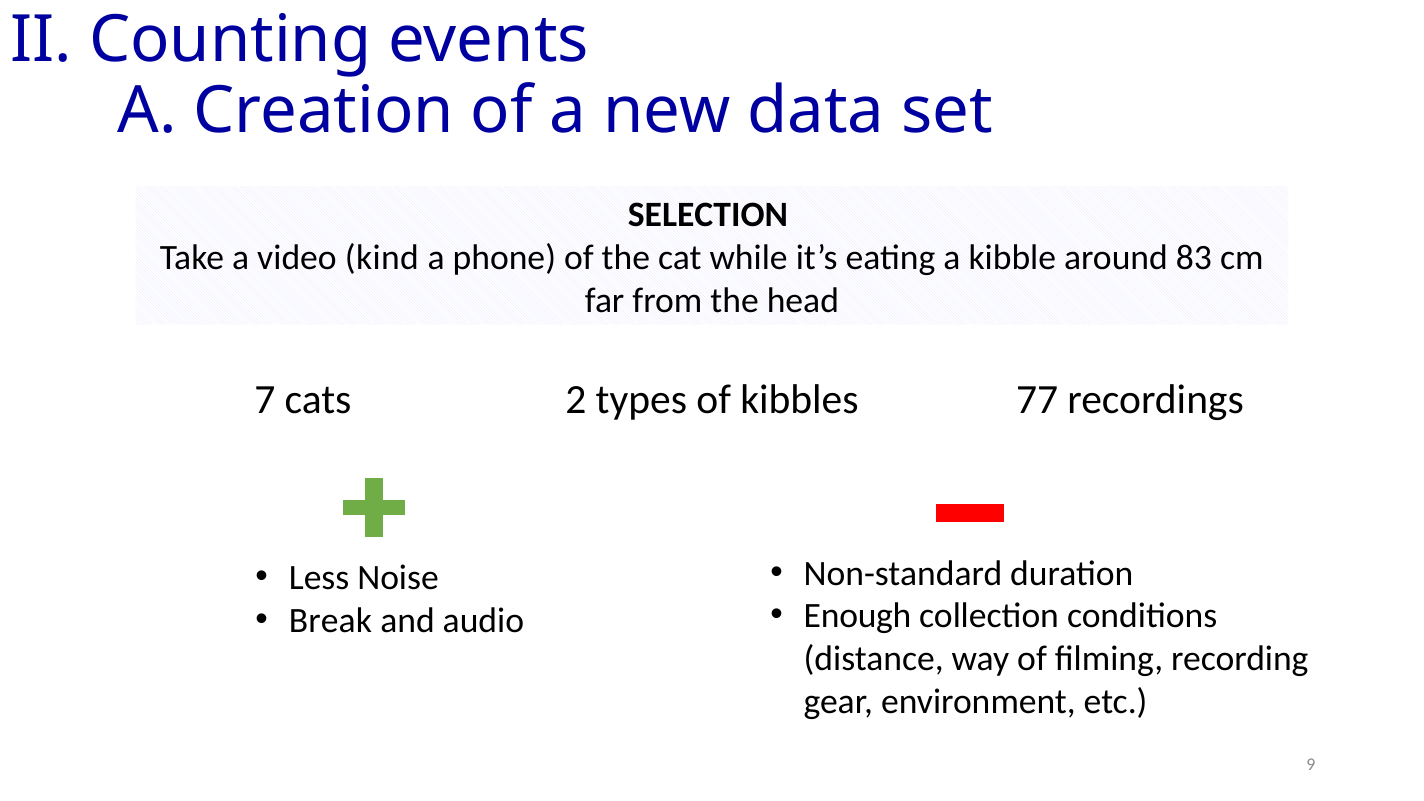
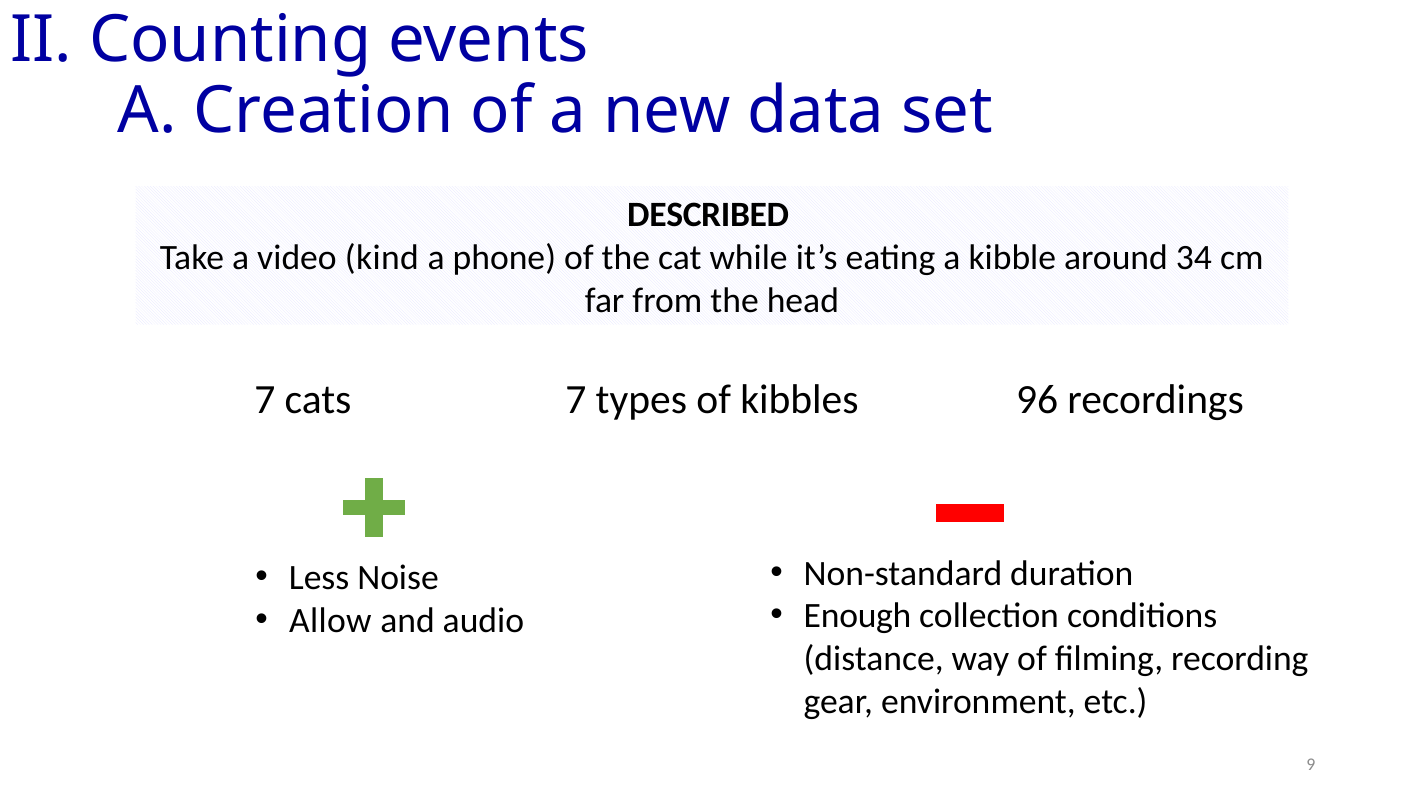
SELECTION: SELECTION -> DESCRIBED (708, 215)
83: 83 -> 34 (1194, 258)
cats 2: 2 -> 7 (576, 400)
77: 77 -> 96 (1037, 400)
Break: Break -> Allow (330, 620)
